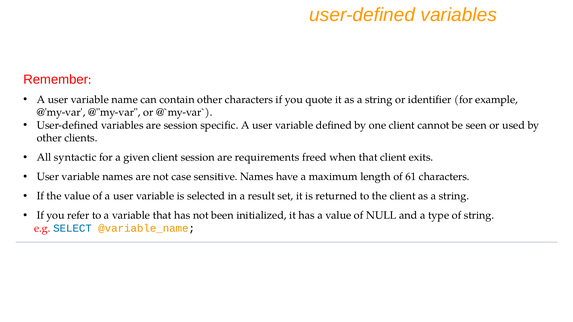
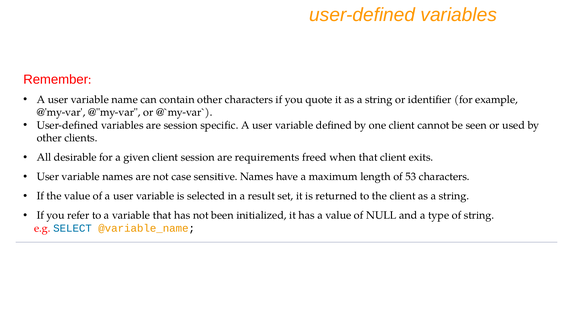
syntactic: syntactic -> desirable (75, 158)
61: 61 -> 53 (411, 177)
